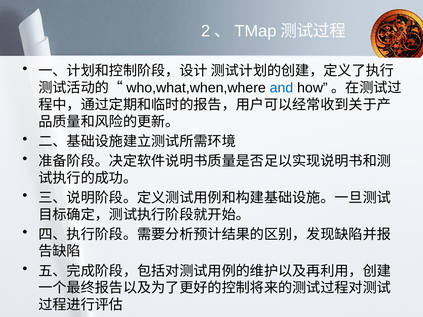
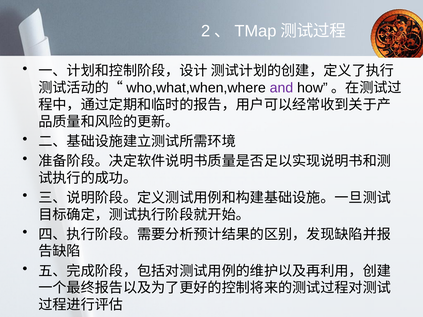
and colour: blue -> purple (281, 88)
